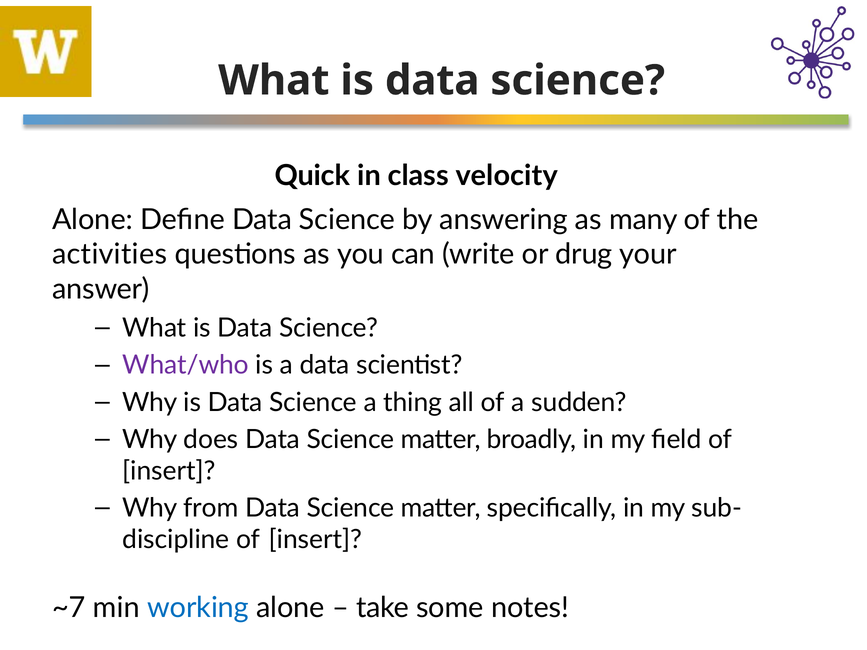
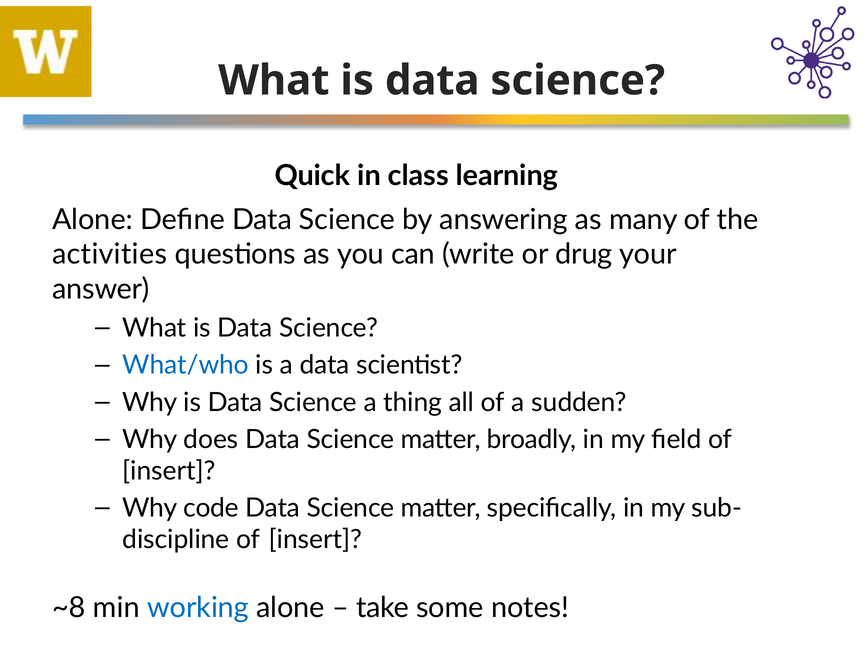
velocity: velocity -> learning (507, 176)
What/who colour: purple -> blue (186, 365)
from: from -> code (211, 508)
~7: ~7 -> ~8 (69, 608)
